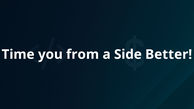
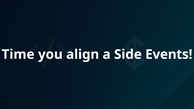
from: from -> align (83, 54)
Better: Better -> Events (169, 54)
